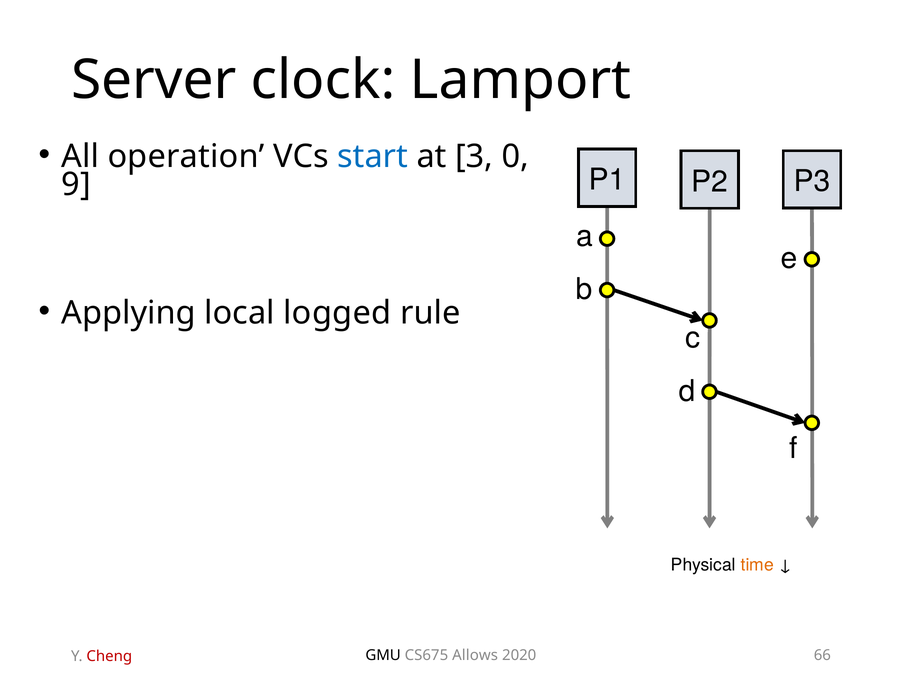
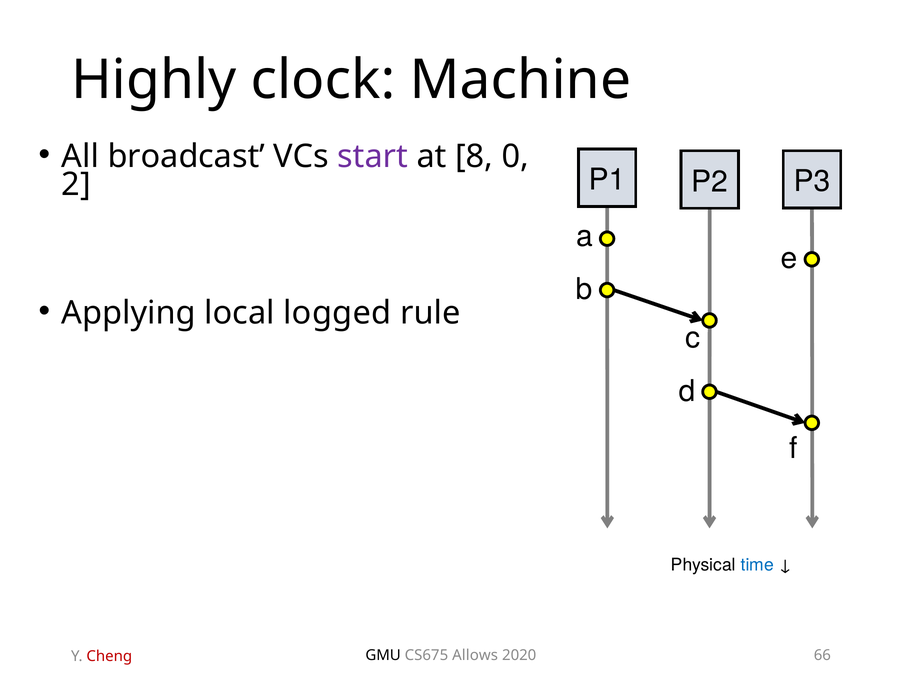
Server: Server -> Highly (154, 80)
Lamport: Lamport -> Machine (520, 80)
operation: operation -> broadcast (186, 157)
start colour: blue -> purple (373, 157)
3: 3 -> 8 (474, 157)
9: 9 -> 2 (76, 185)
time colour: orange -> blue (757, 565)
